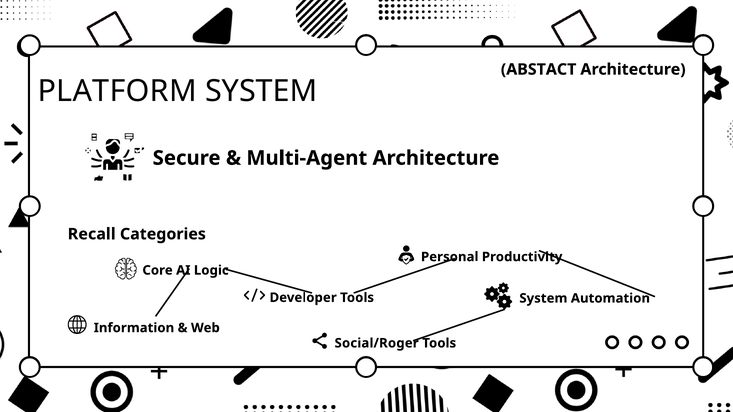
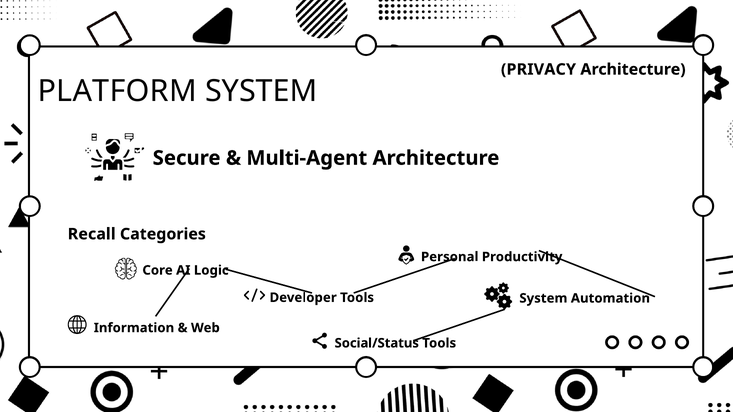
ABSTACT: ABSTACT -> PRIVACY (538, 69)
Social/Roger: Social/Roger -> Social/Status (377, 343)
